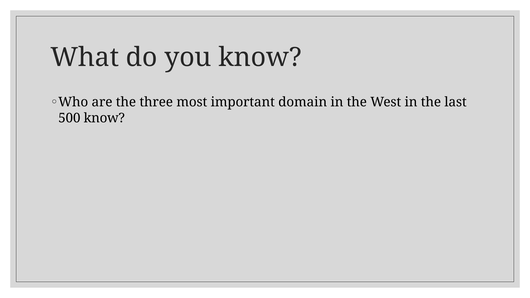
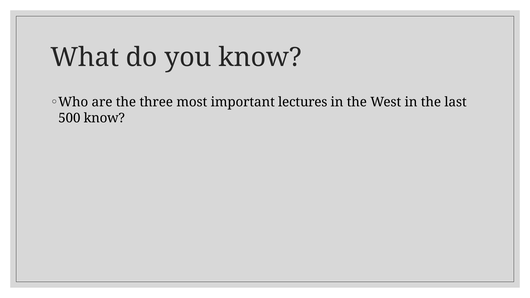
domain: domain -> lectures (303, 102)
